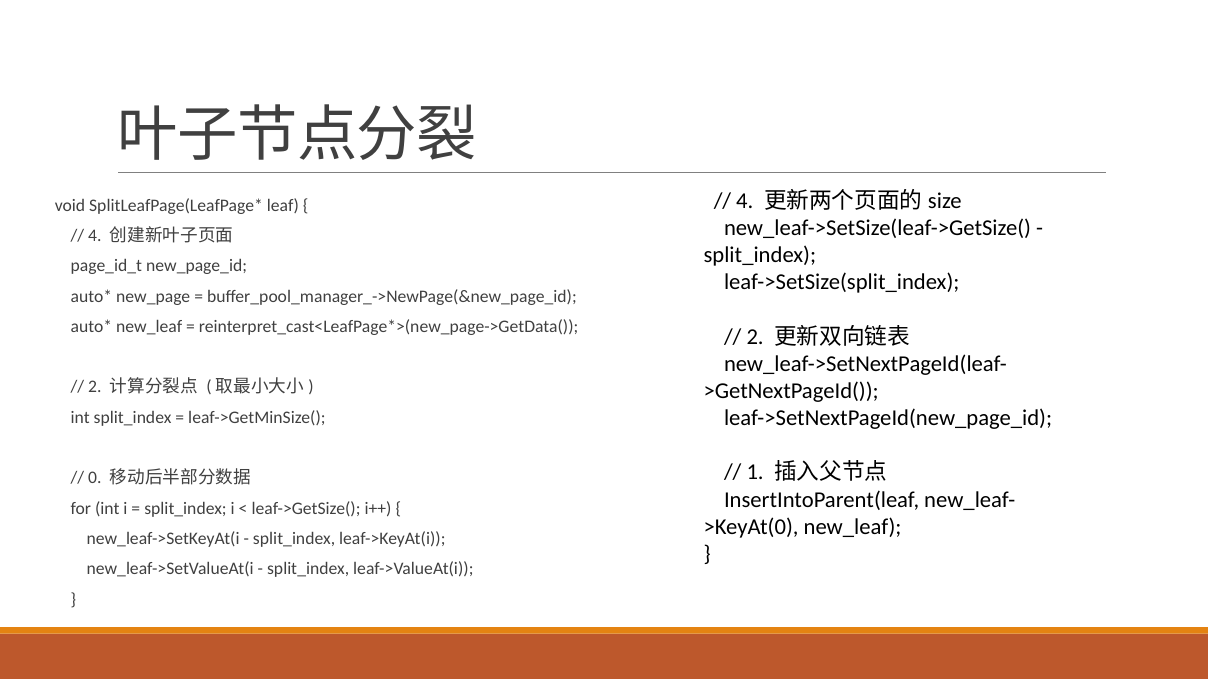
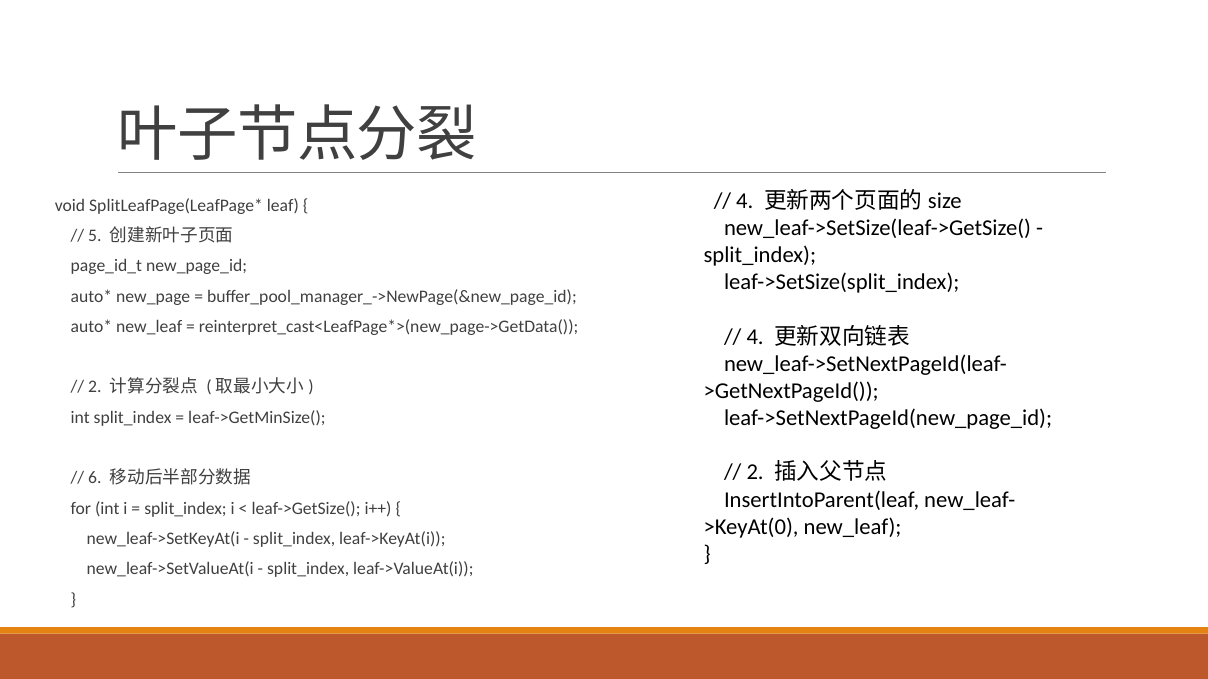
4: 4 -> 5 (95, 236)
2: 2 -> 4 (755, 337)
1: 1 -> 2 (755, 473)
0: 0 -> 6 (95, 478)
